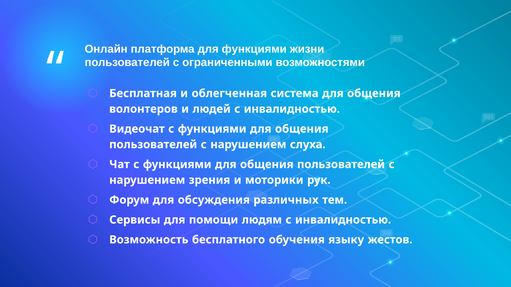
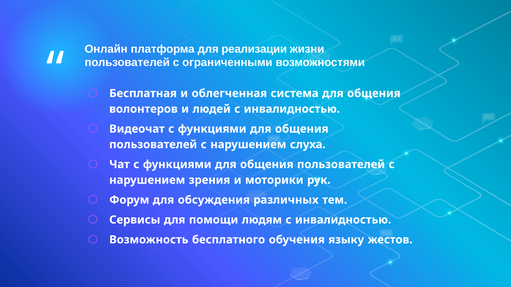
для функциями: функциями -> реализации (254, 49)
